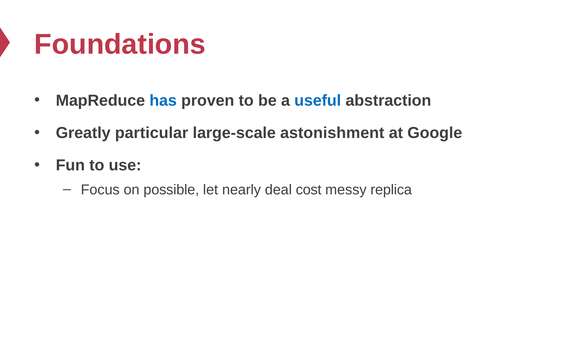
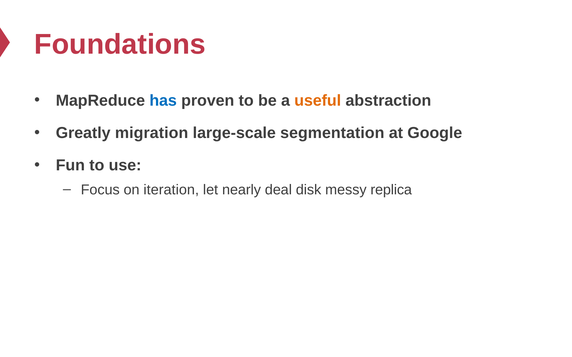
useful colour: blue -> orange (318, 101)
particular: particular -> migration (152, 133)
astonishment: astonishment -> segmentation (332, 133)
possible: possible -> iteration (171, 190)
cost: cost -> disk (309, 190)
